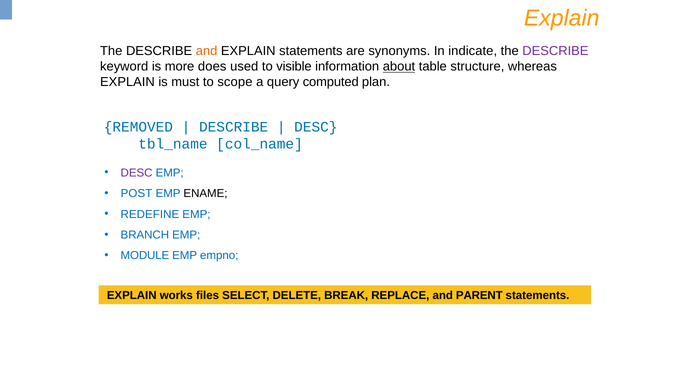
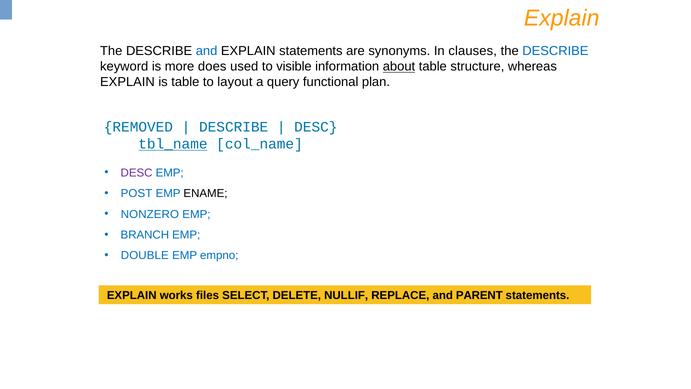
and colour: orange -> blue (207, 51)
indicate: indicate -> clauses (473, 51)
DESCRIBE colour: purple -> blue (555, 51)
is must: must -> table (185, 82)
scope: scope -> layout (235, 82)
computed: computed -> functional (331, 82)
tbl_name underline: none -> present (173, 144)
REDEFINE: REDEFINE -> NONZERO (150, 214)
MODULE: MODULE -> DOUBLE (145, 255)
BREAK: BREAK -> NULLIF (346, 295)
